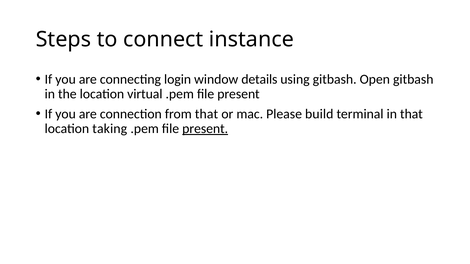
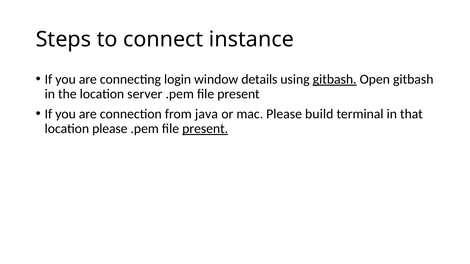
gitbash underline: none -> present (335, 79)
virtual: virtual -> server (145, 94)
from that: that -> java (206, 114)
location taking: taking -> please (110, 129)
